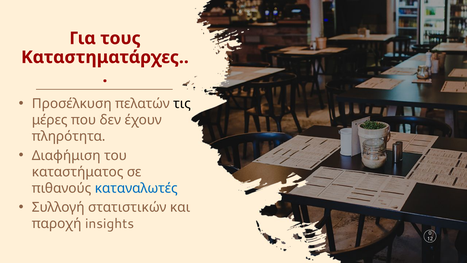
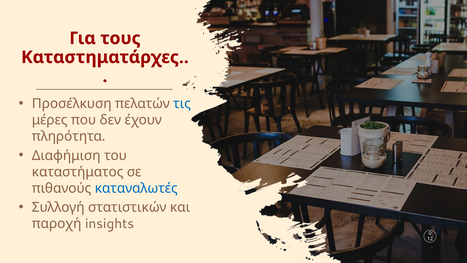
τις colour: black -> blue (182, 103)
